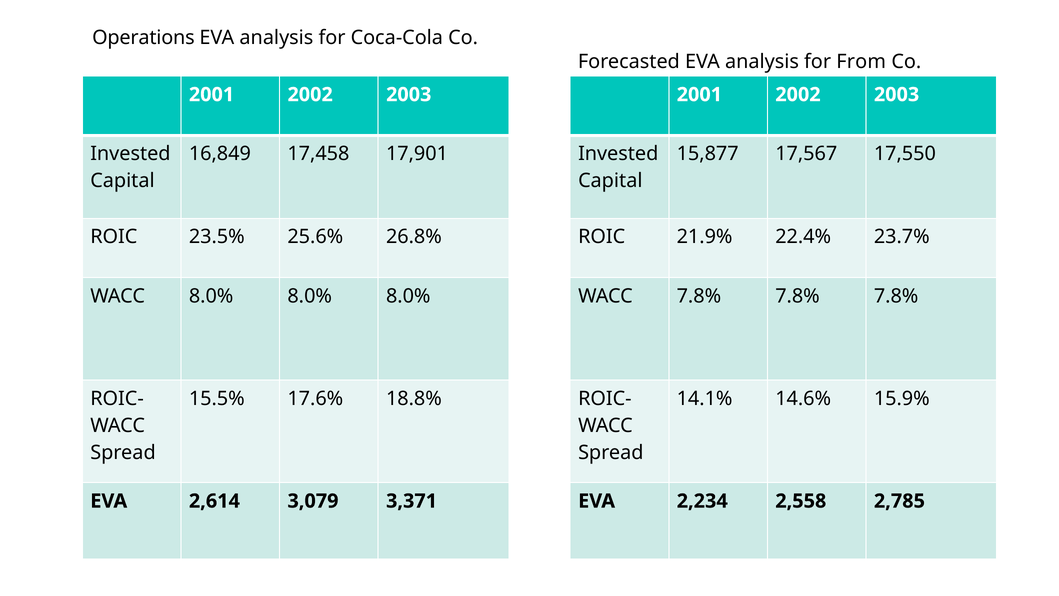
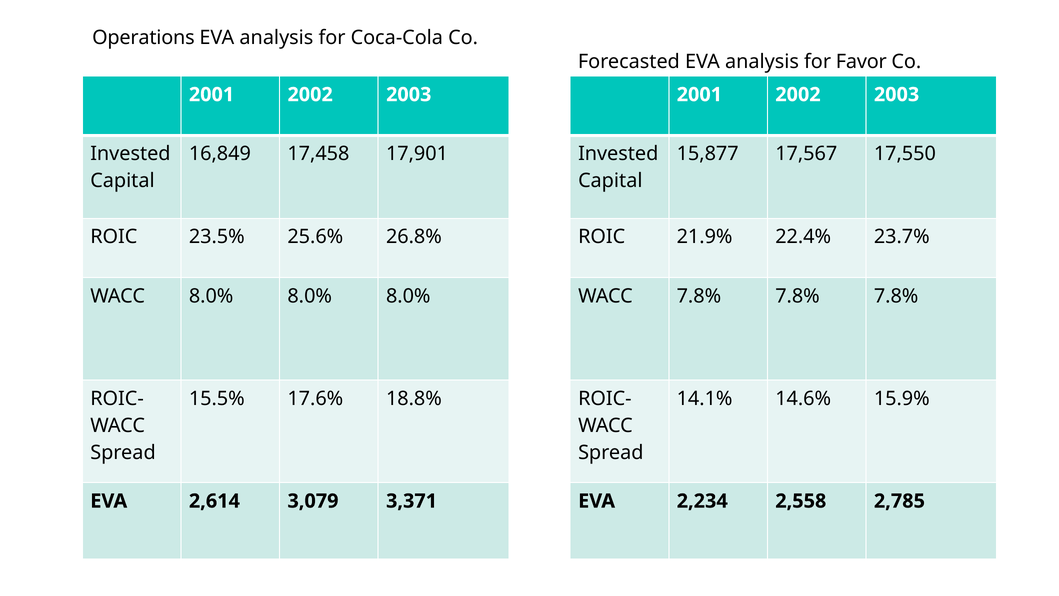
From: From -> Favor (861, 62)
